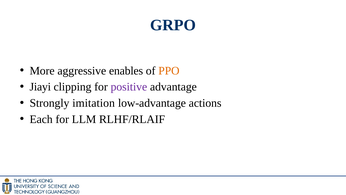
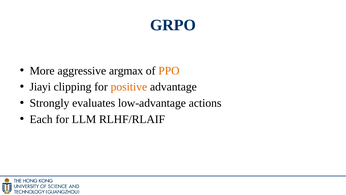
enables: enables -> argmax (126, 71)
positive colour: purple -> orange (129, 87)
imitation: imitation -> evaluates (94, 103)
